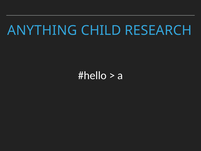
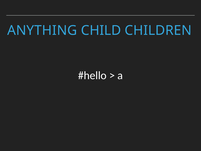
RESEARCH: RESEARCH -> CHILDREN (158, 30)
